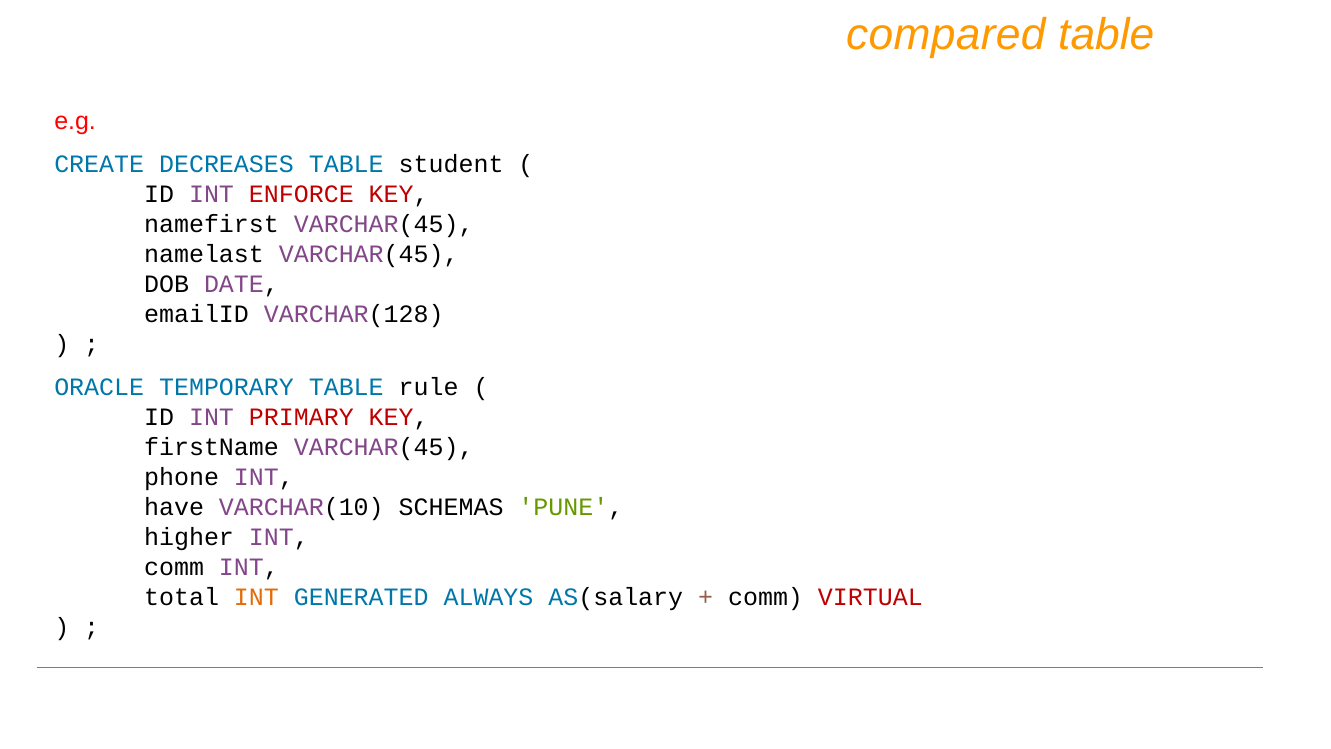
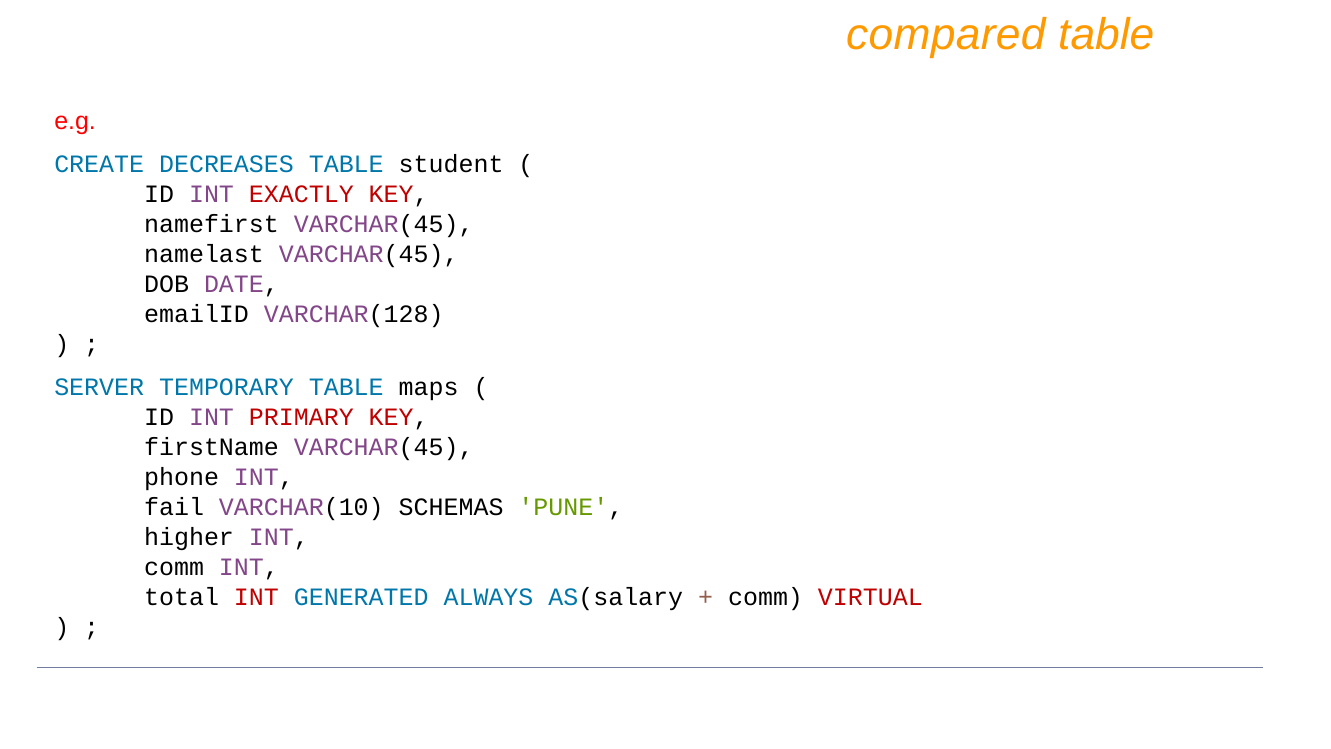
ENFORCE: ENFORCE -> EXACTLY (301, 194)
ORACLE: ORACLE -> SERVER (99, 387)
rule: rule -> maps (429, 387)
have: have -> fail (174, 507)
INT colour: orange -> red (256, 597)
